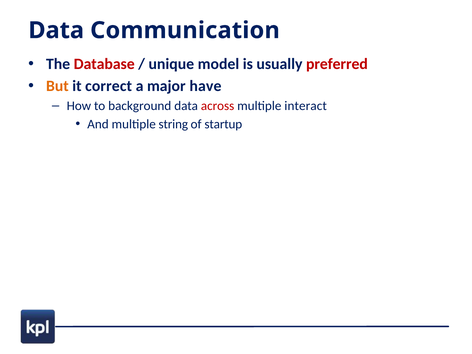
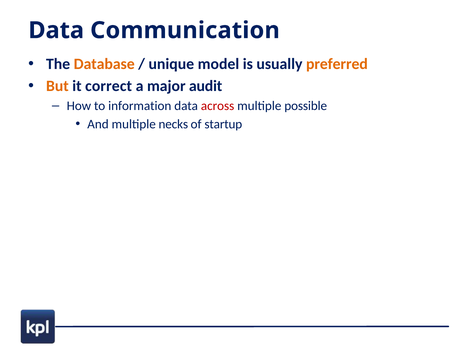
Database colour: red -> orange (104, 64)
preferred colour: red -> orange (337, 64)
have: have -> audit (206, 86)
background: background -> information (140, 106)
interact: interact -> possible (306, 106)
string: string -> necks (173, 124)
